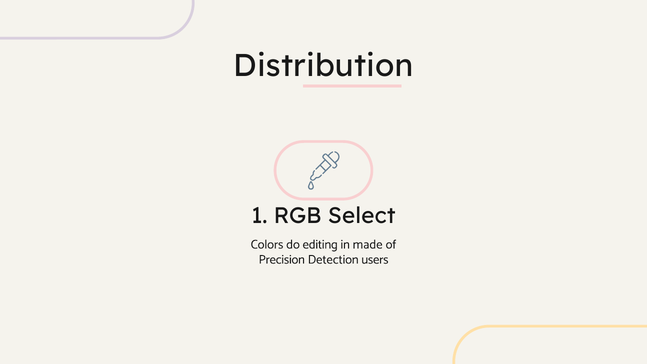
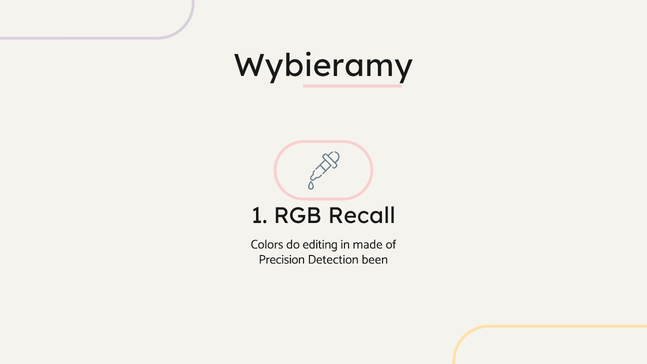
Distribution: Distribution -> Wybieramy (323, 66)
Select: Select -> Recall (362, 216)
users: users -> been (375, 259)
